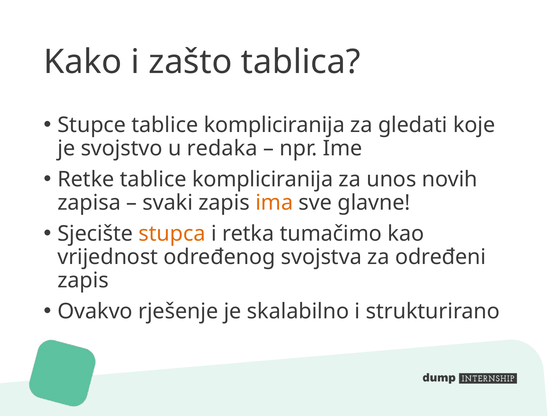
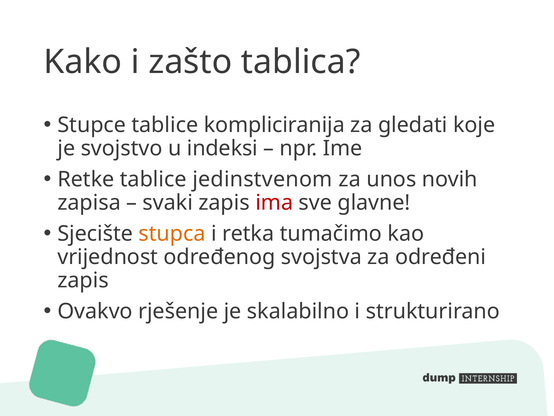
redaka: redaka -> indeksi (222, 148)
Retke tablice kompliciranija: kompliciranija -> jedinstvenom (262, 179)
ima colour: orange -> red (274, 202)
